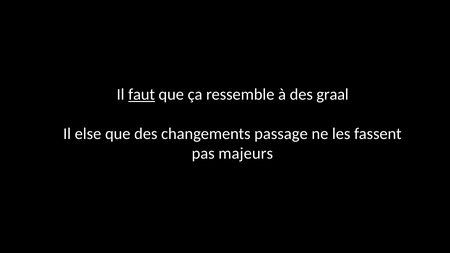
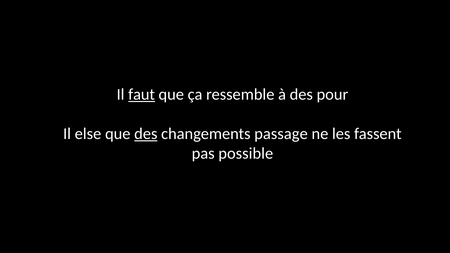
graal: graal -> pour (332, 94)
des underline: none -> present (146, 134)
majeurs: majeurs -> possible (246, 154)
